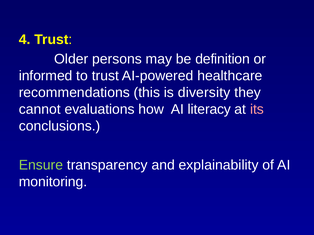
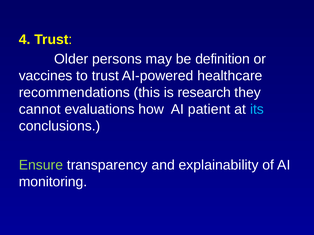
informed: informed -> vaccines (46, 76)
diversity: diversity -> research (204, 93)
literacy: literacy -> patient (209, 109)
its colour: pink -> light blue (257, 109)
